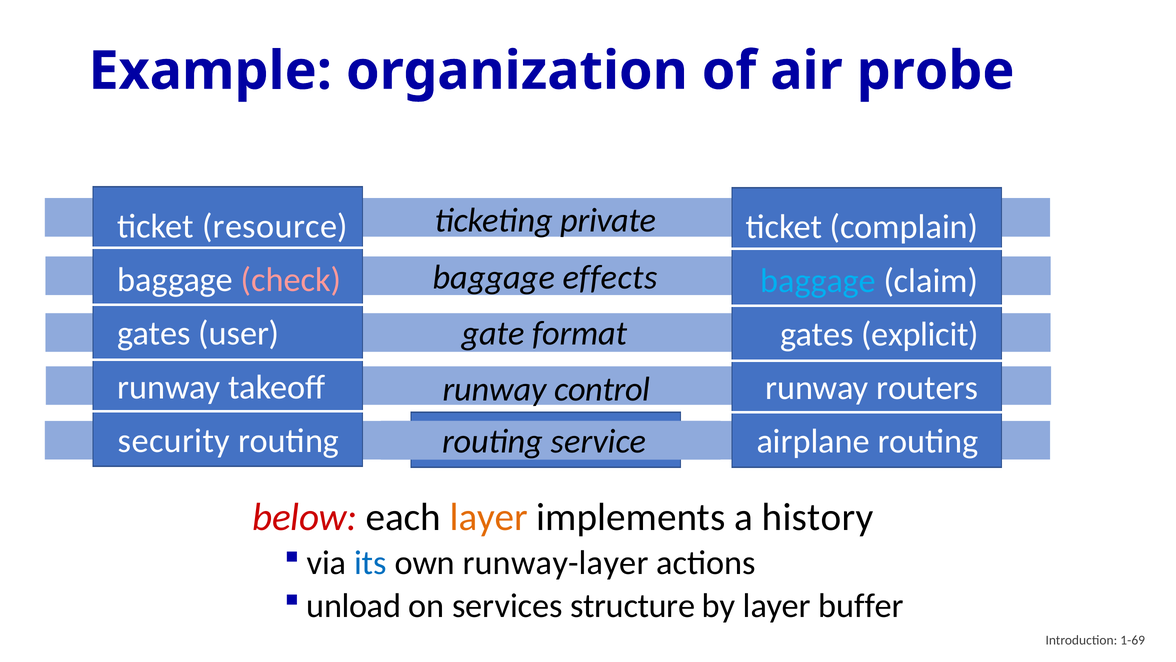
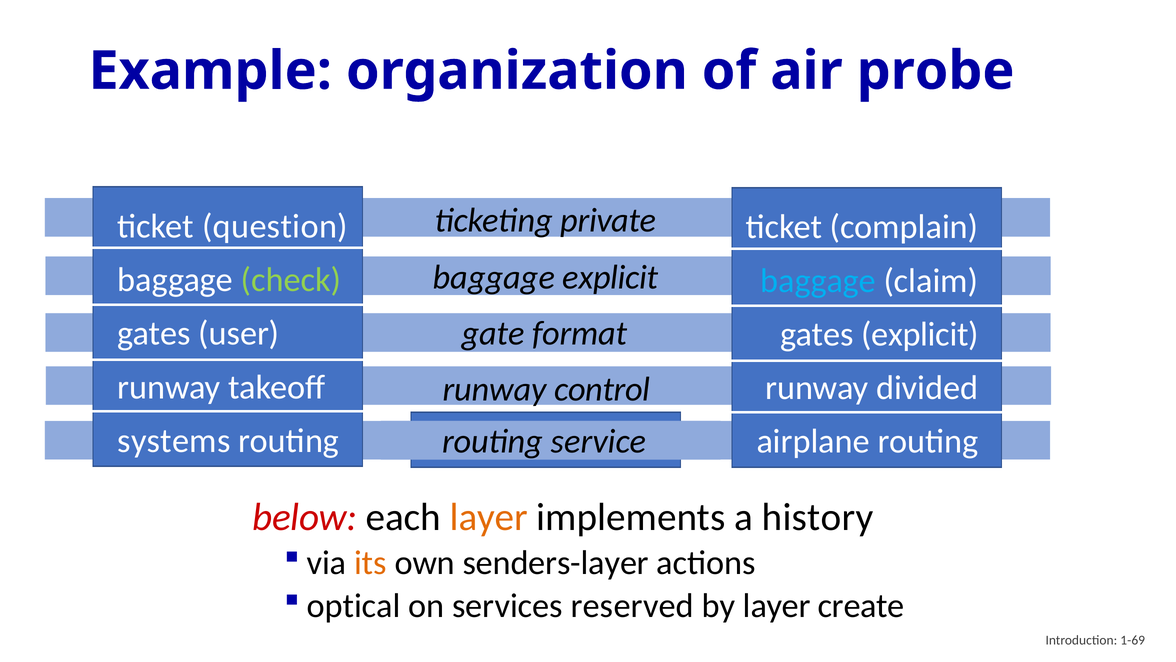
resource: resource -> question (275, 226)
baggage effects: effects -> explicit (610, 277)
check colour: pink -> light green (291, 280)
routers: routers -> divided (927, 387)
security: security -> systems (174, 440)
its colour: blue -> orange (370, 563)
runway-layer: runway-layer -> senders-layer (556, 563)
unload: unload -> optical (354, 606)
structure: structure -> reserved (632, 606)
buffer: buffer -> create (861, 606)
